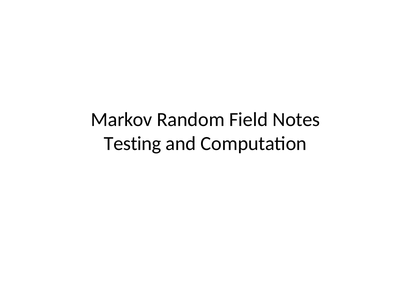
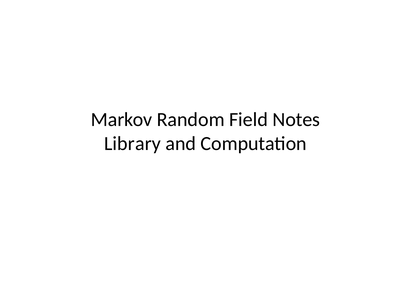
Testing: Testing -> Library (132, 144)
